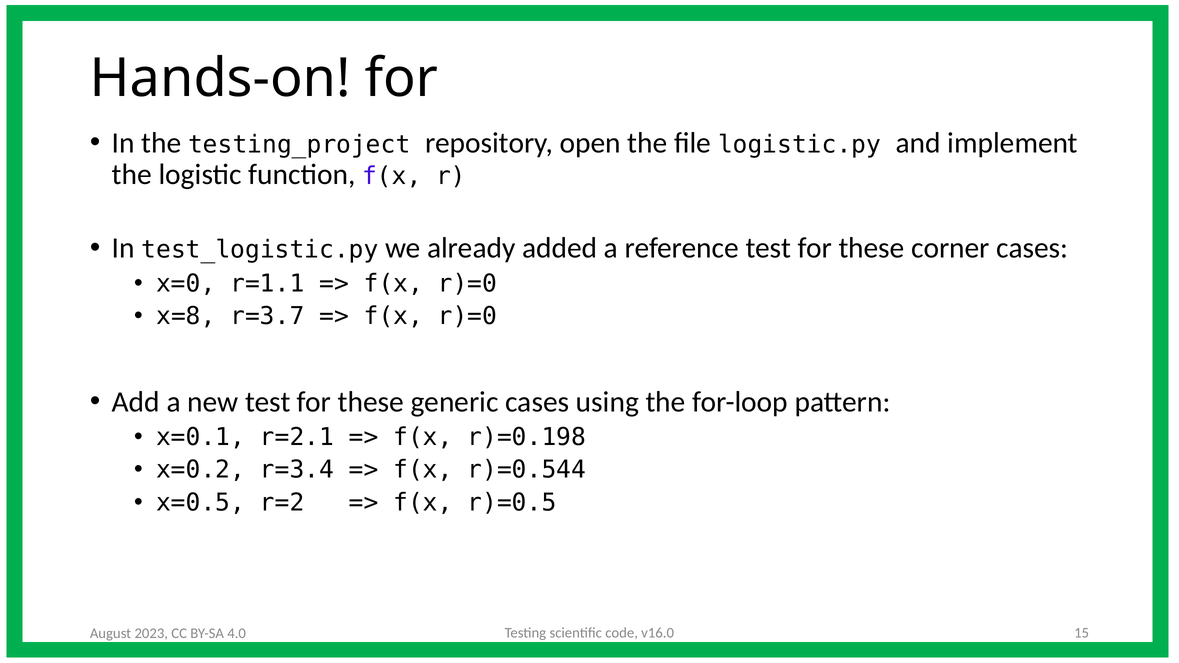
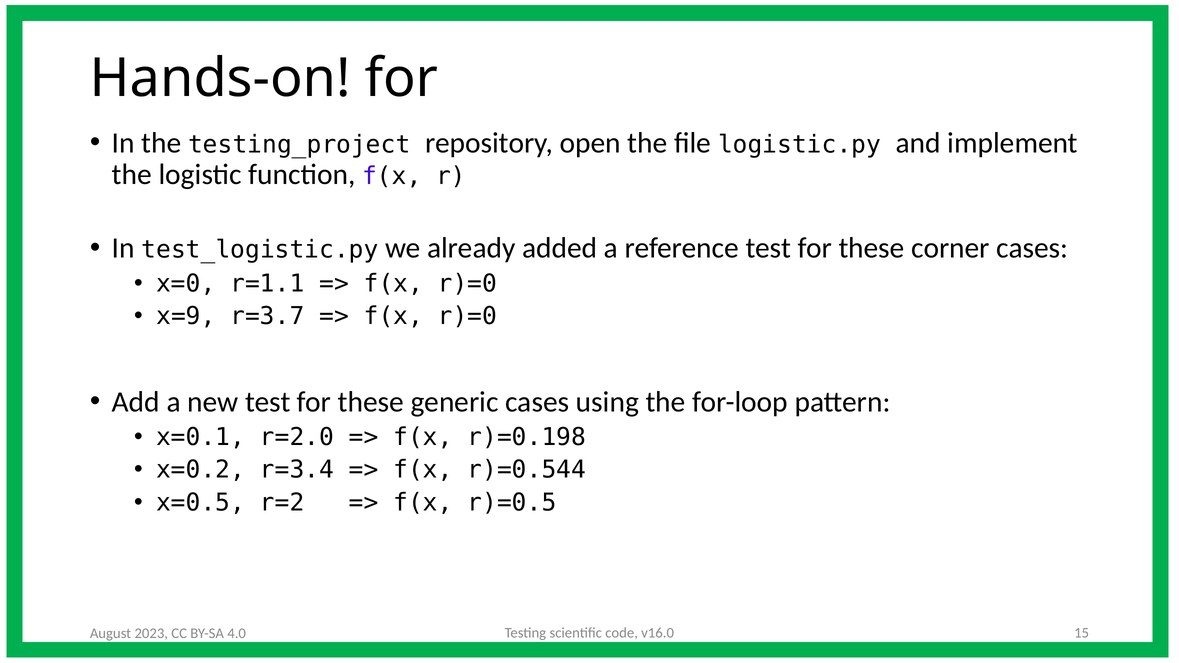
x=8: x=8 -> x=9 (186, 316)
r=2.1: r=2.1 -> r=2.0 (297, 437)
